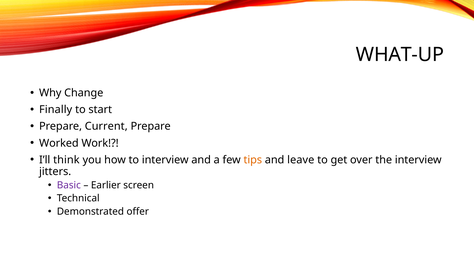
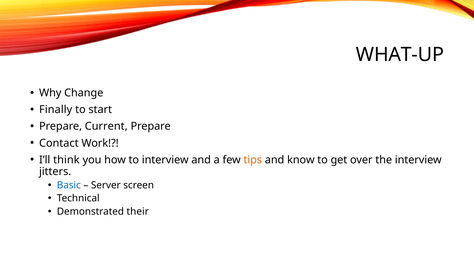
Worked: Worked -> Contact (59, 143)
leave: leave -> know (301, 160)
Basic colour: purple -> blue (69, 185)
Earlier: Earlier -> Server (106, 185)
offer: offer -> their (138, 211)
